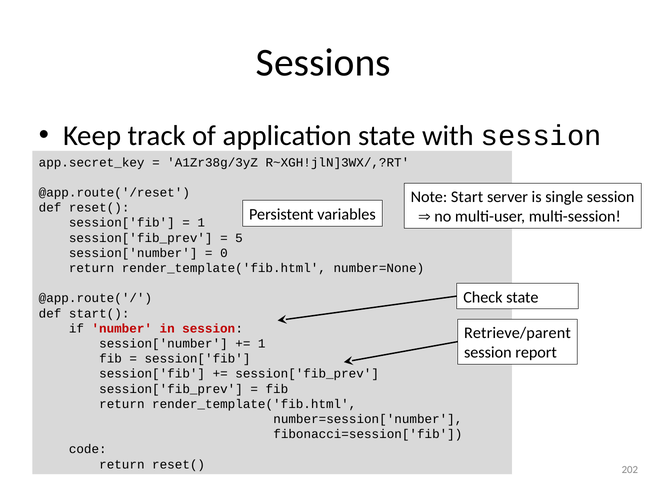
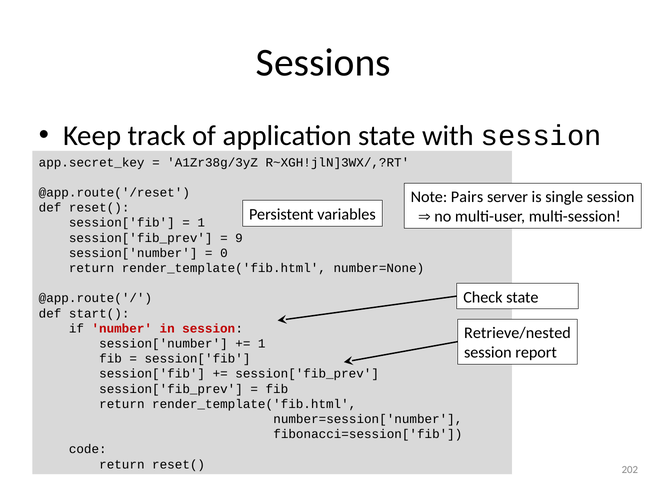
Start: Start -> Pairs (467, 197)
5: 5 -> 9 (239, 238)
Retrieve/parent: Retrieve/parent -> Retrieve/nested (517, 333)
